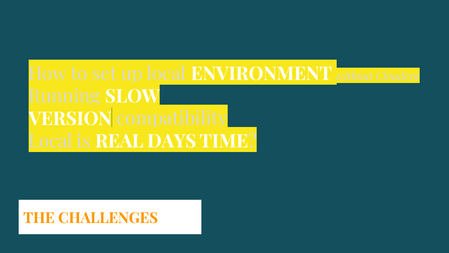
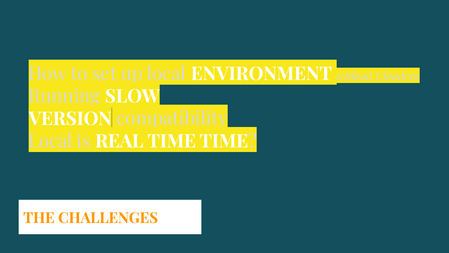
REAL DAYS: DAYS -> TIME (172, 141)
